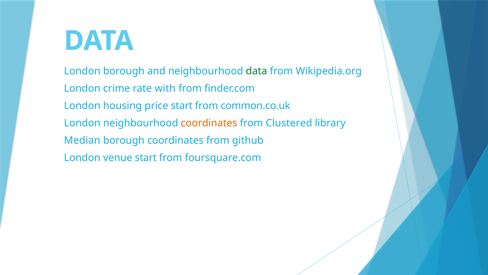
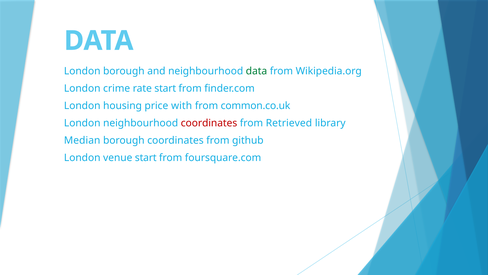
rate with: with -> start (165, 88)
price start: start -> with (182, 106)
coordinates colour: orange -> red (209, 123)
Clustered: Clustered -> Retrieved (289, 123)
